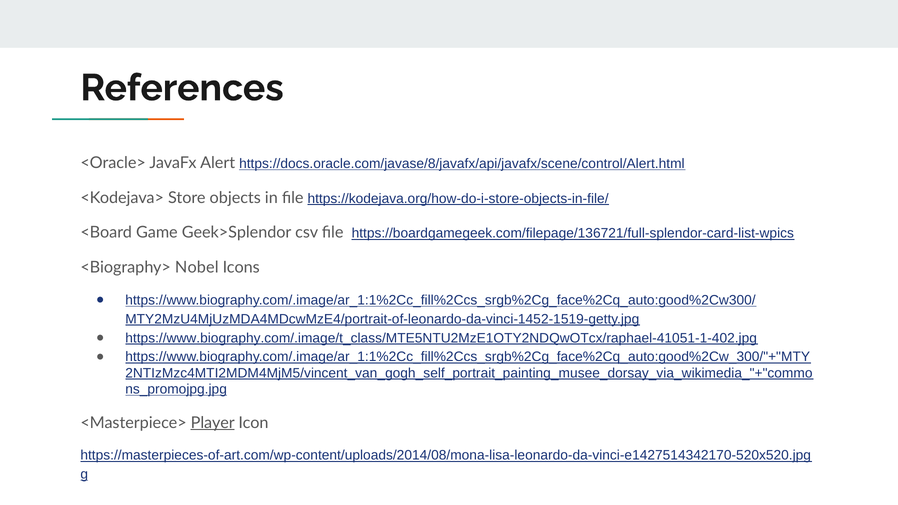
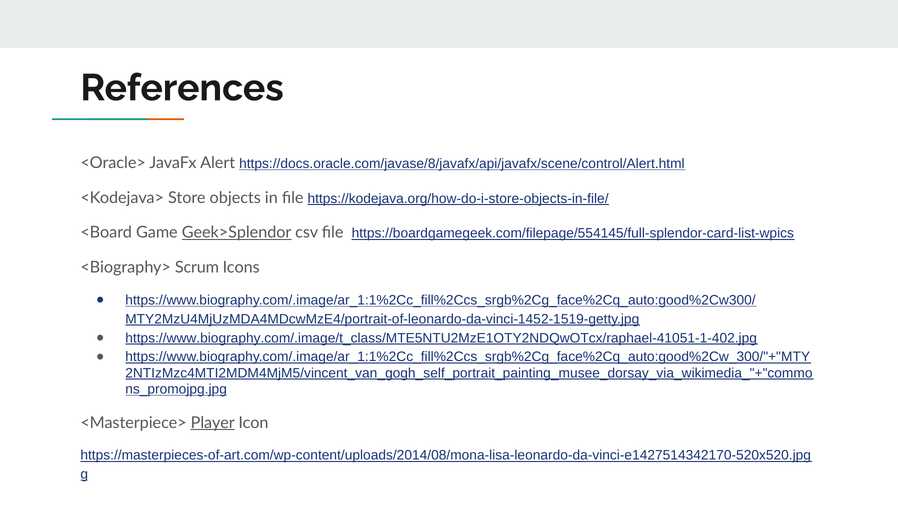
Geek>Splendor underline: none -> present (237, 233)
https://boardgamegeek.com/filepage/136721/full-splendor-card-list-wpics: https://boardgamegeek.com/filepage/136721/full-splendor-card-list-wpics -> https://boardgamegeek.com/filepage/554145/full-splendor-card-list-wpics (573, 234)
Nobel: Nobel -> Scrum (197, 268)
